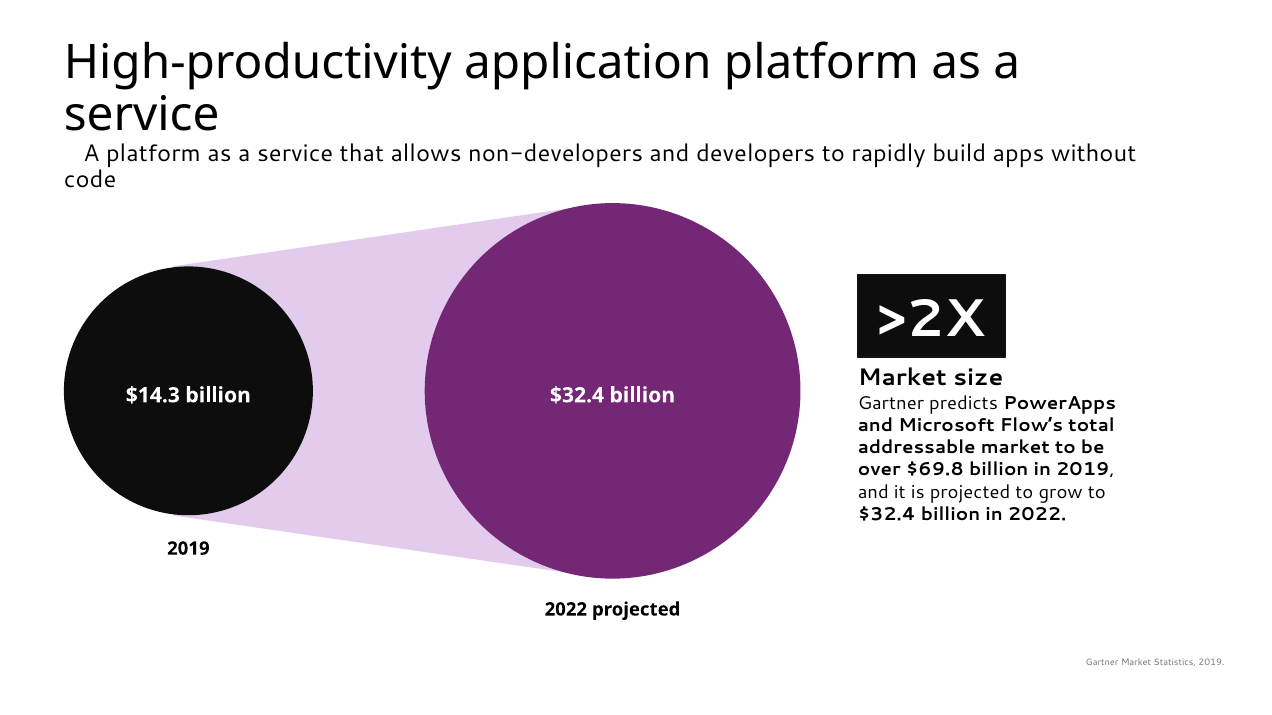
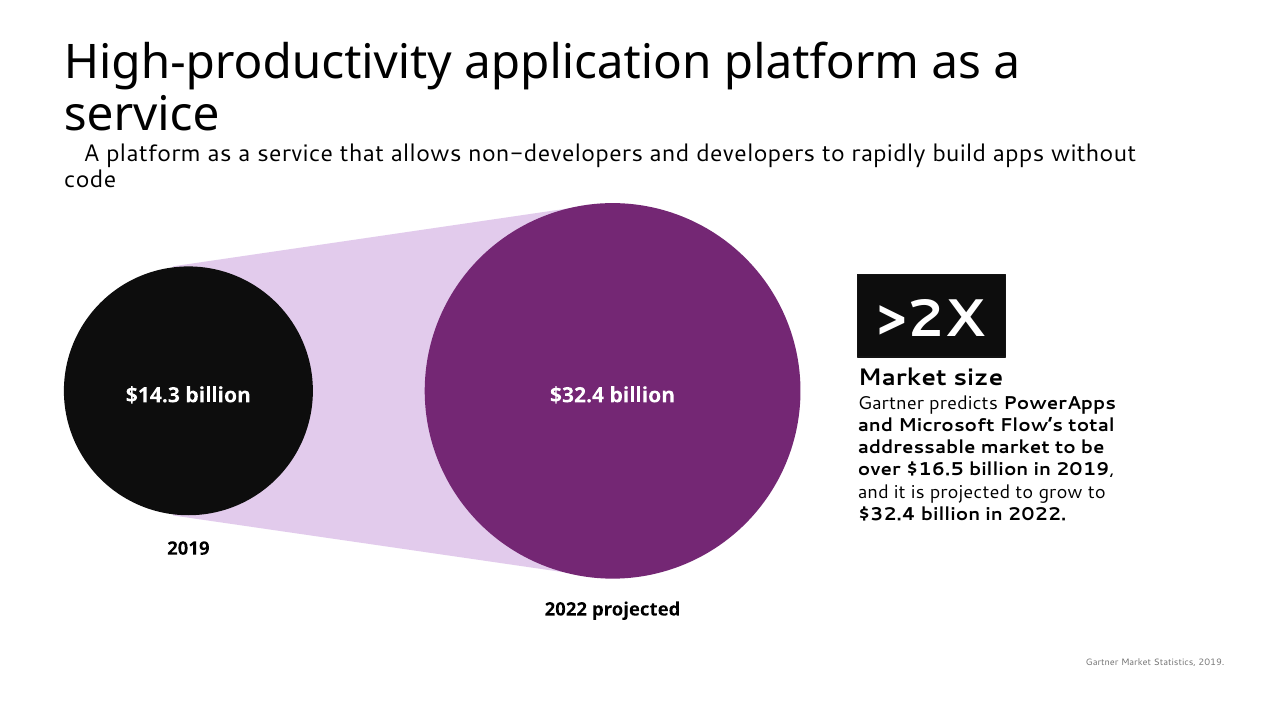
$69.8: $69.8 -> $16.5 (935, 470)
